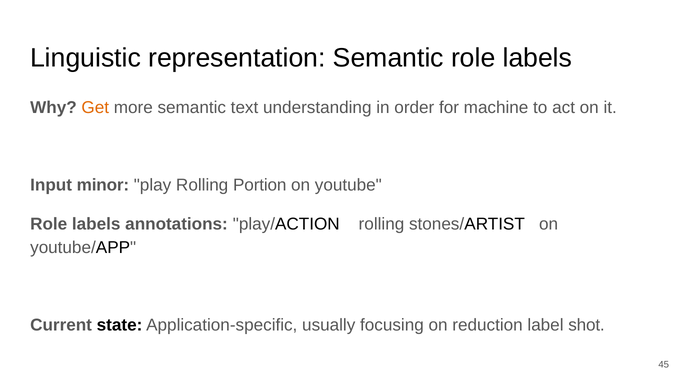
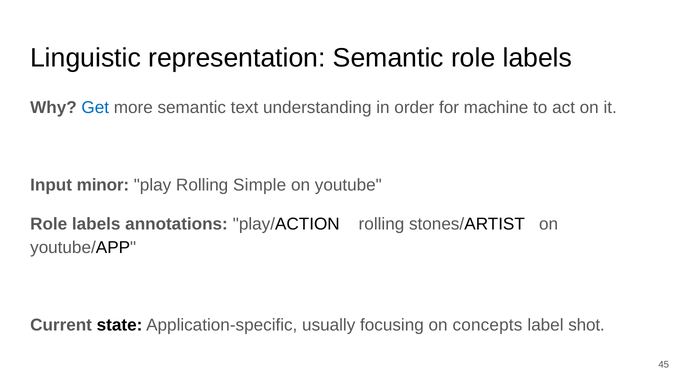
Get colour: orange -> blue (95, 108)
Portion: Portion -> Simple (260, 185)
reduction: reduction -> concepts (487, 326)
